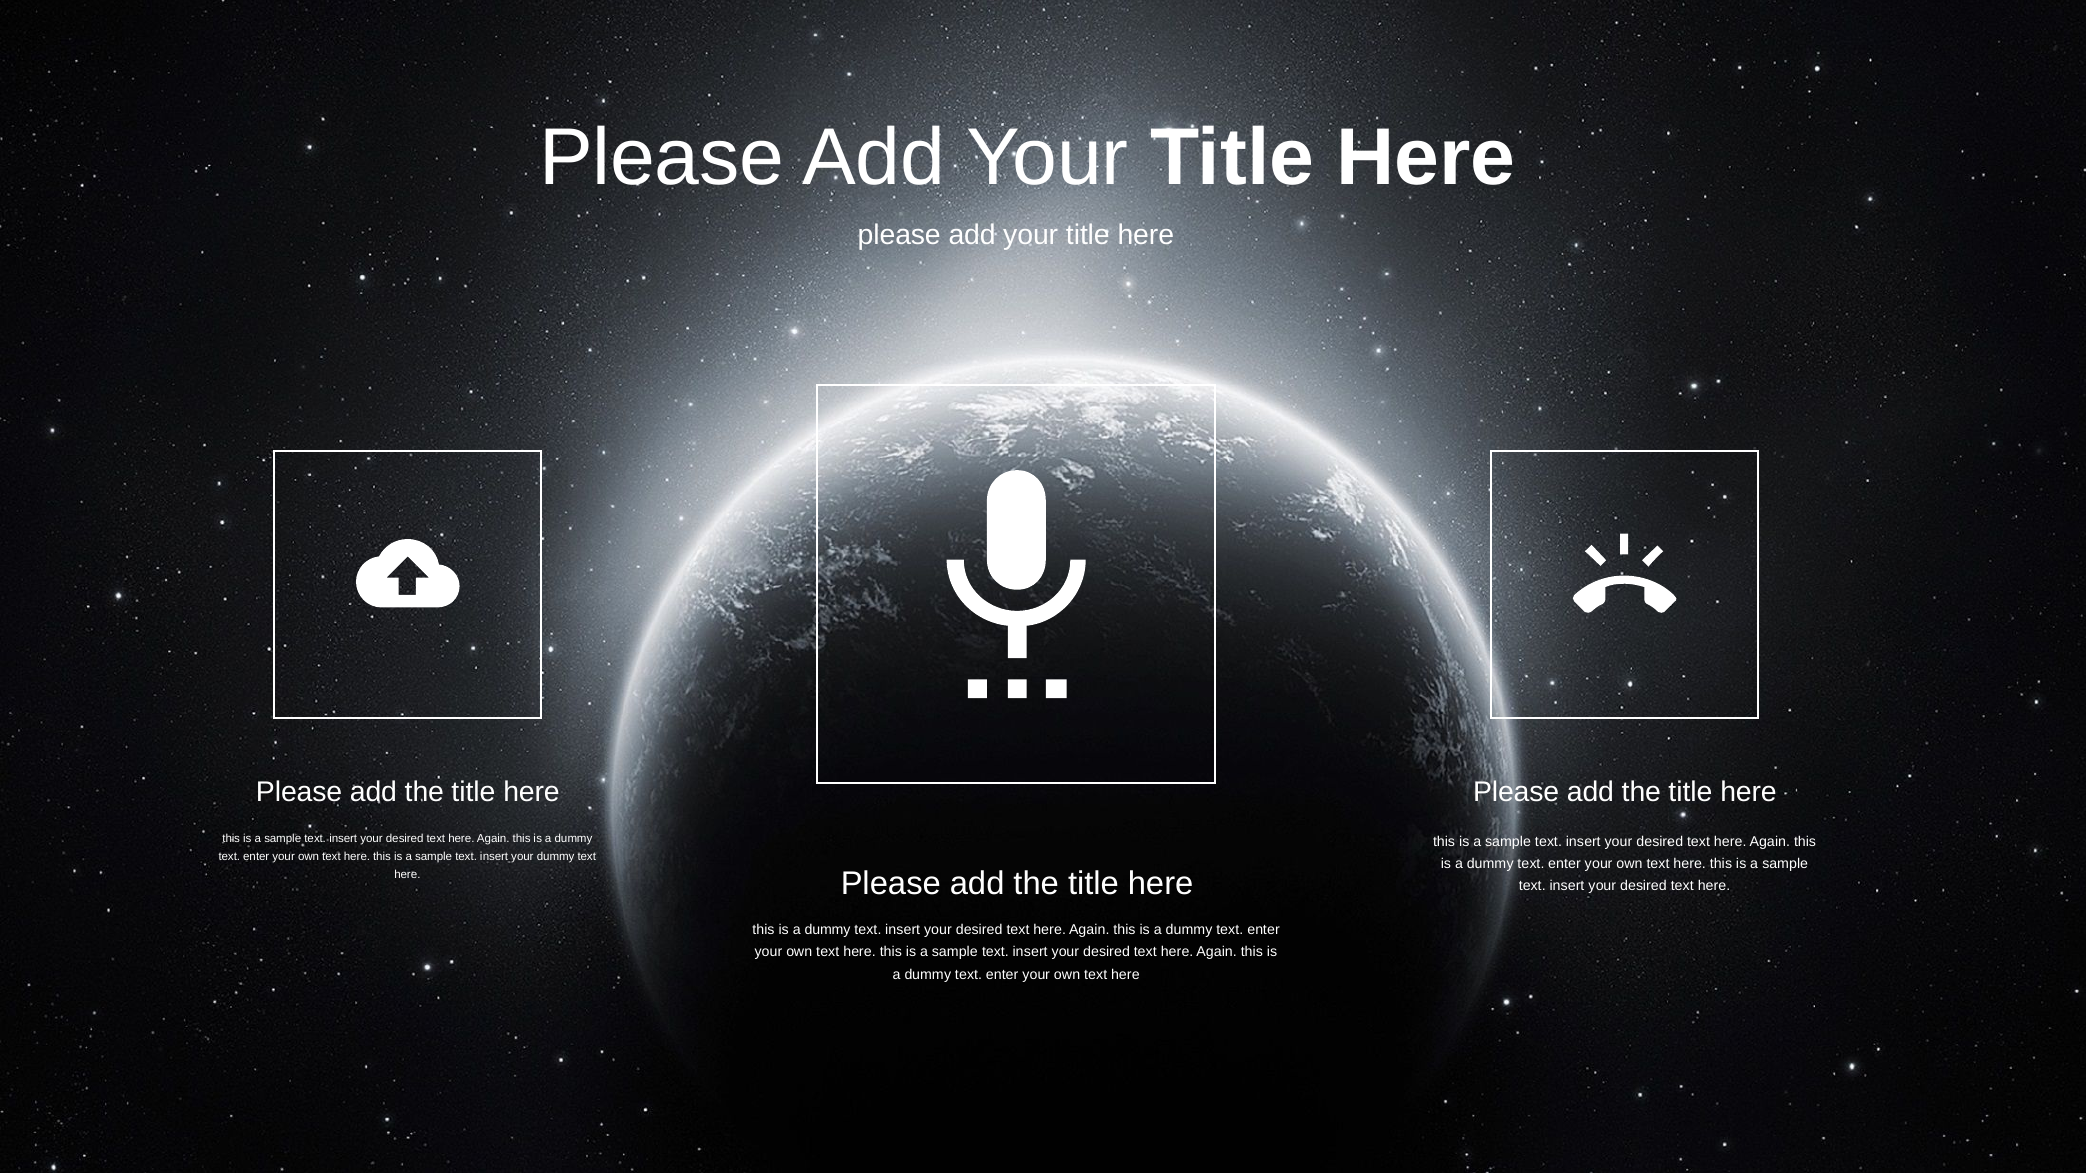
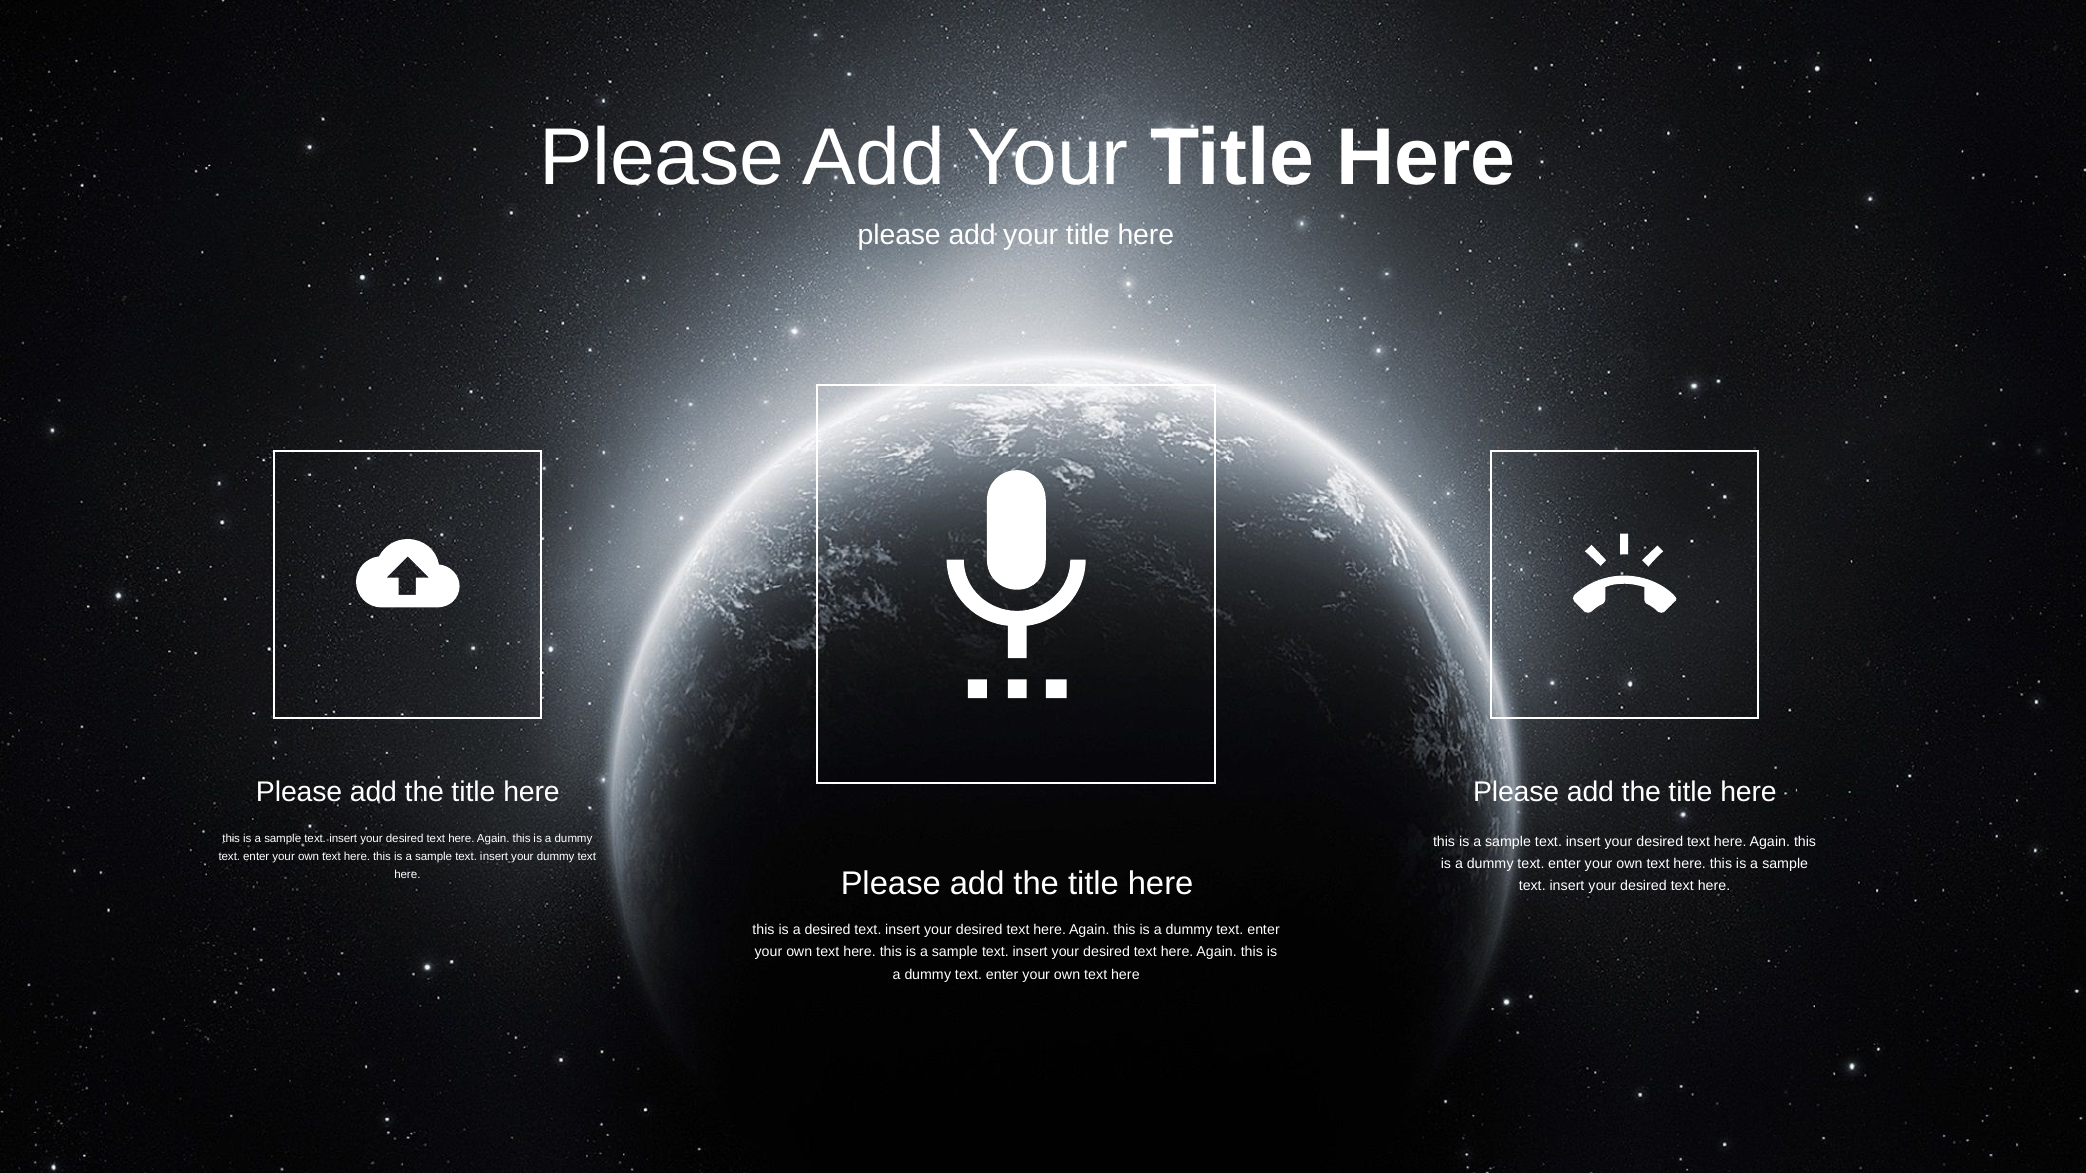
dummy: dummy -> desired (828, 930)
